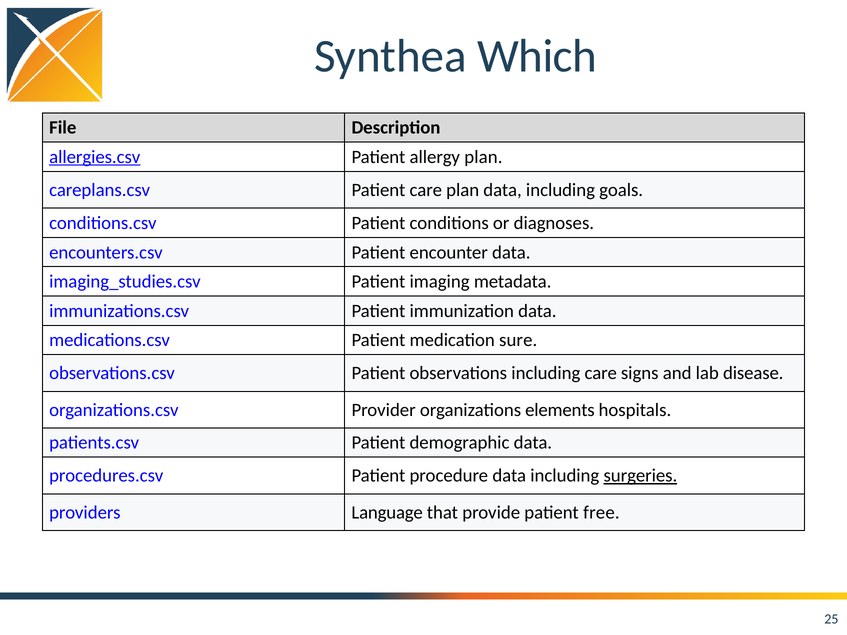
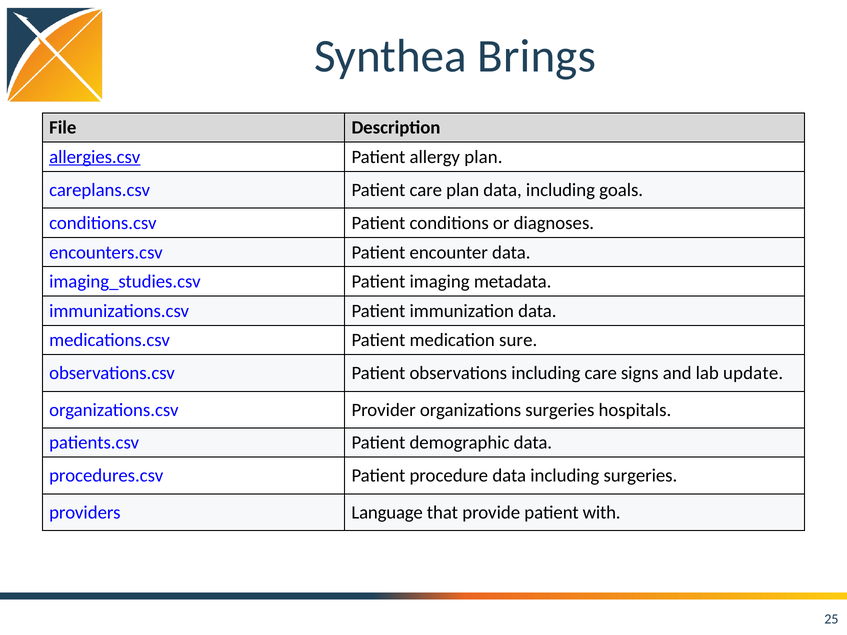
Which: Which -> Brings (537, 56)
disease: disease -> update (753, 373)
organizations elements: elements -> surgeries (560, 410)
surgeries underline: present -> none (640, 476)
free: free -> with (602, 513)
